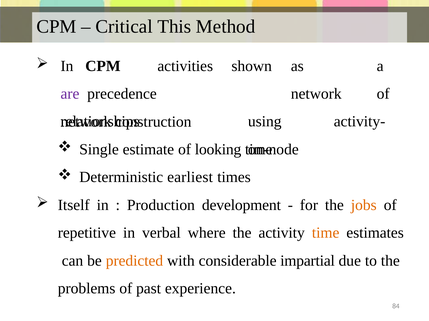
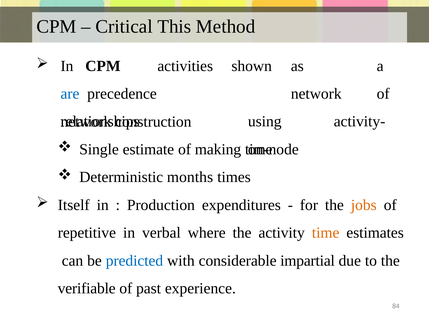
are colour: purple -> blue (70, 94)
looking: looking -> making (218, 150)
earliest: earliest -> months (190, 178)
development: development -> expenditures (241, 205)
predicted colour: orange -> blue (134, 261)
problems: problems -> verifiable (87, 289)
